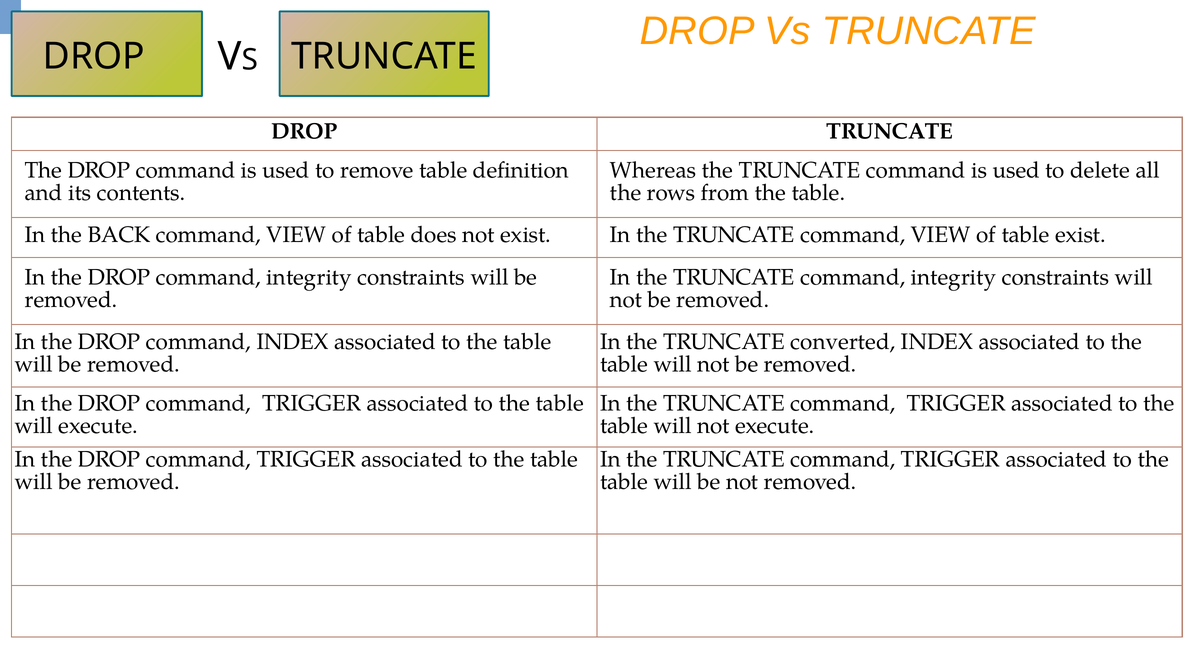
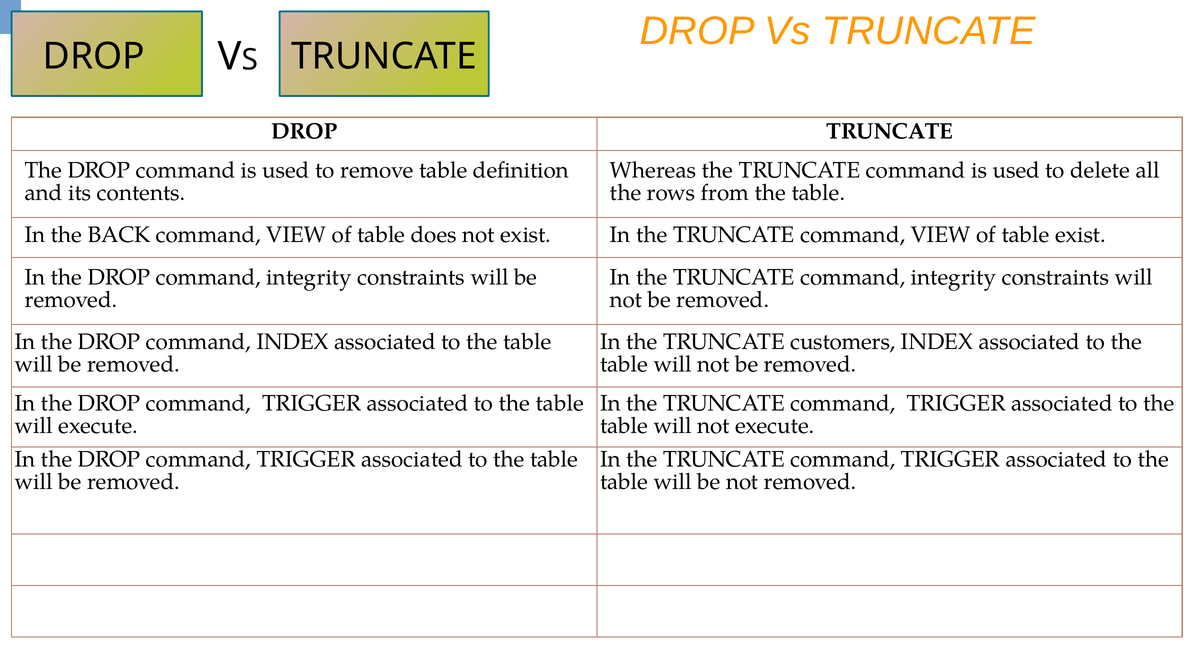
converted: converted -> customers (843, 342)
